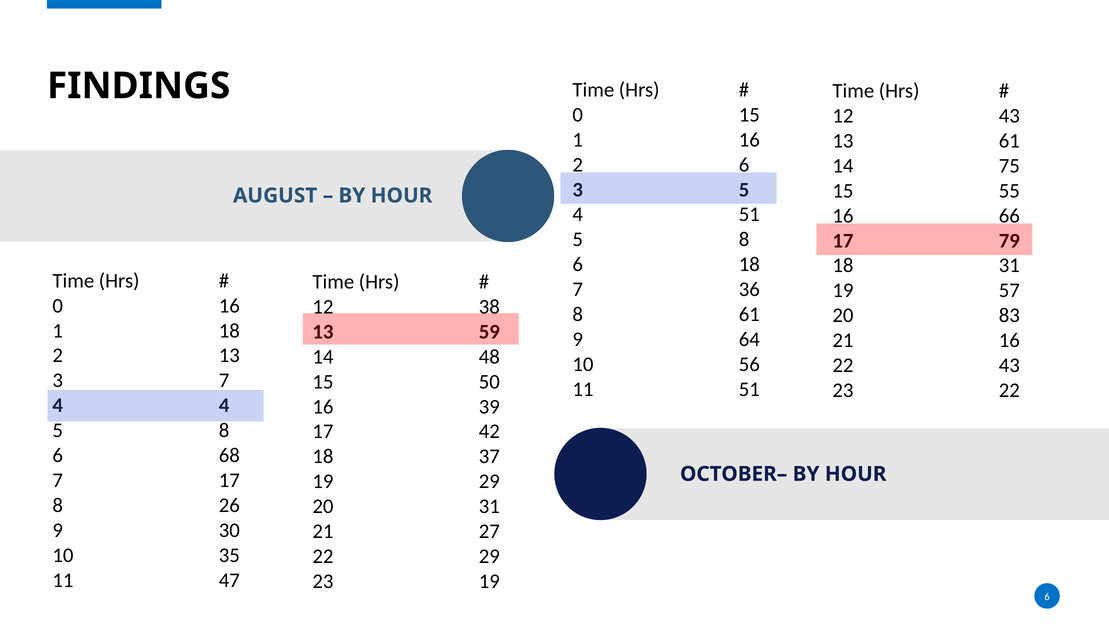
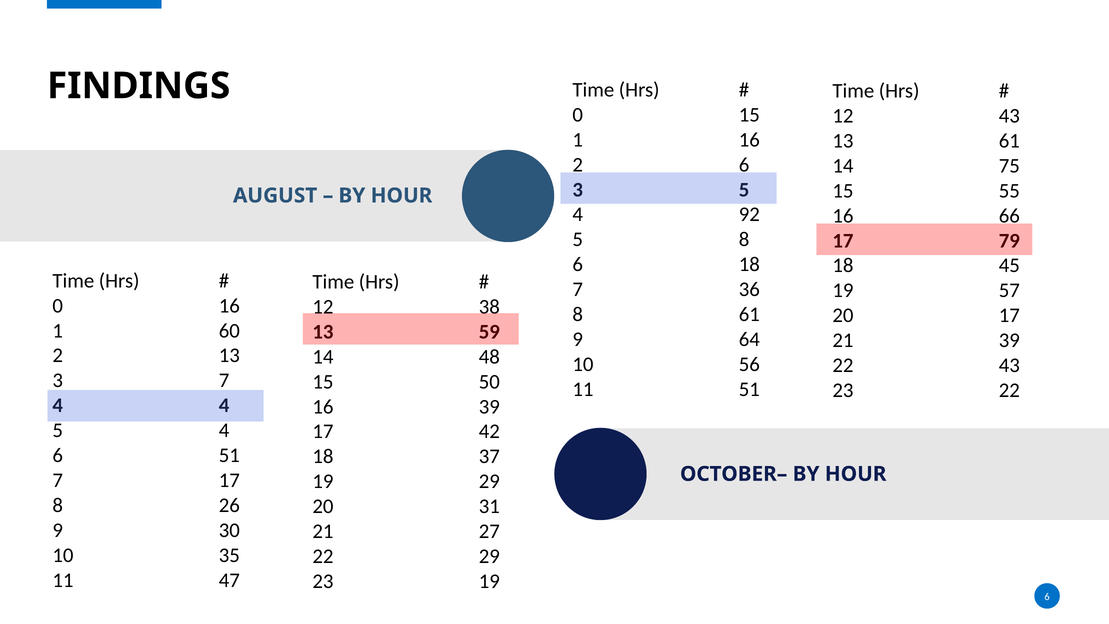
4 51: 51 -> 92 (749, 215)
18 31: 31 -> 45 (1009, 266)
20 83: 83 -> 17 (1009, 315)
1 18: 18 -> 60 (229, 331)
21 16: 16 -> 39 (1009, 340)
8: 8 -> 4 (224, 430)
6 68: 68 -> 51 (229, 455)
